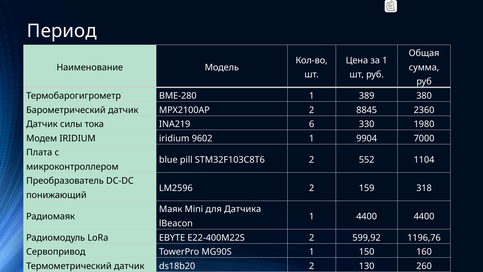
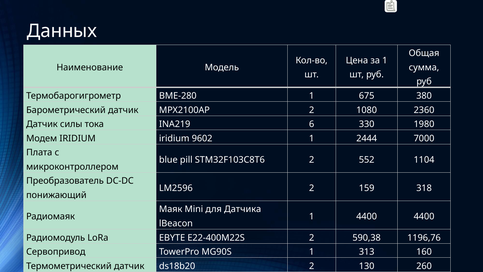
Период: Период -> Данных (62, 31)
389: 389 -> 675 (367, 96)
8845: 8845 -> 1080 (367, 110)
9904: 9904 -> 2444 (367, 138)
599,92: 599,92 -> 590,38 (367, 237)
150: 150 -> 313 (367, 252)
